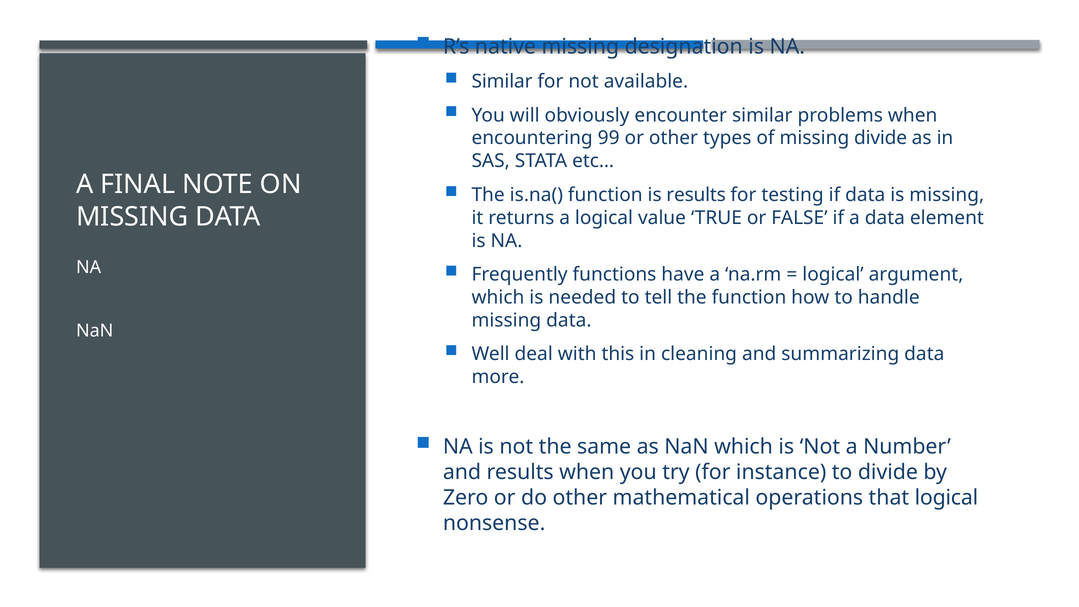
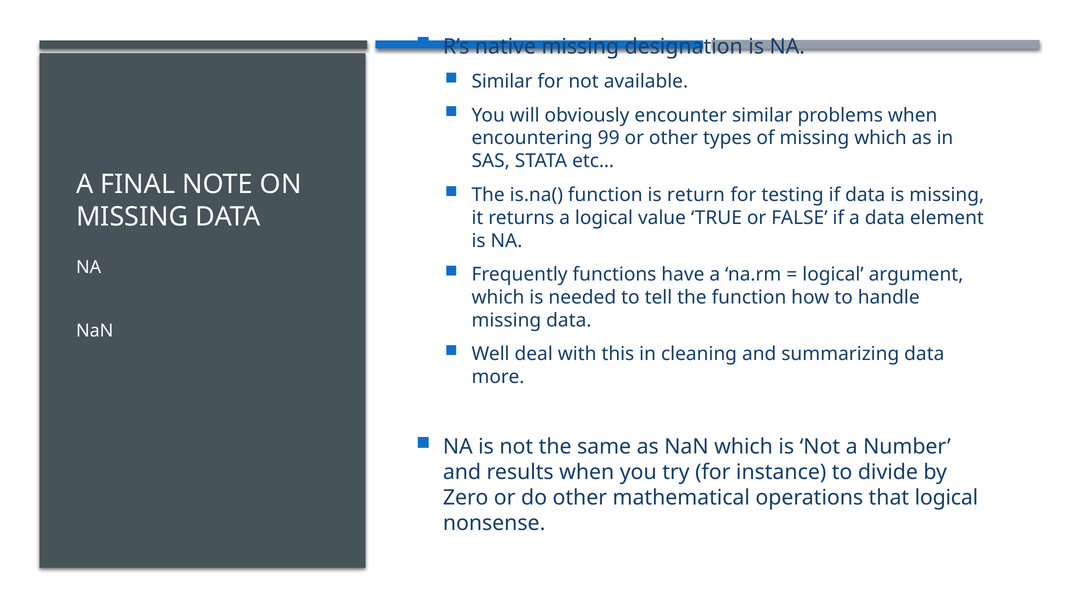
missing divide: divide -> which (881, 138)
is results: results -> return (696, 195)
